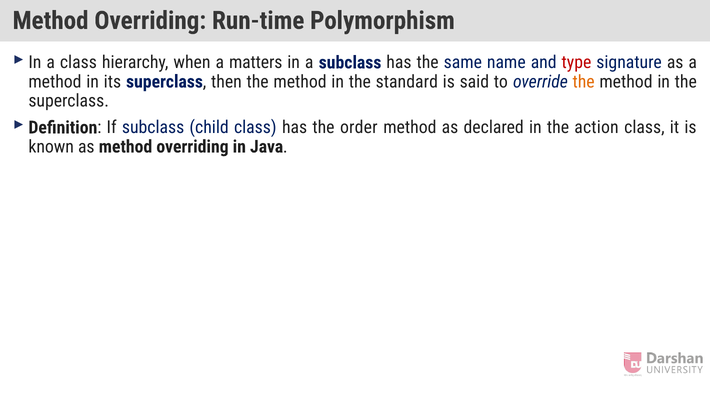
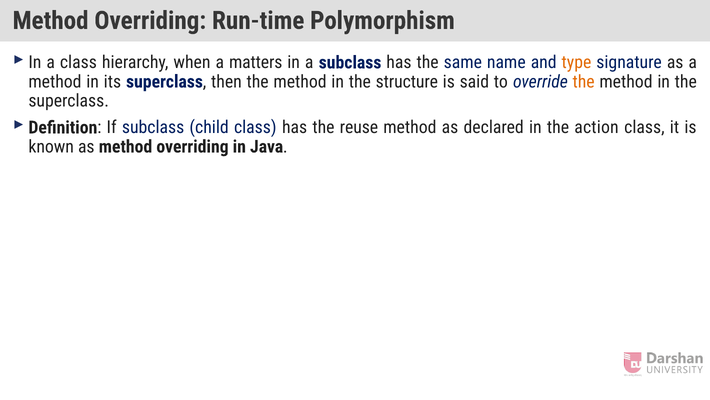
type colour: red -> orange (576, 62)
standard: standard -> structure (407, 82)
order: order -> reuse (359, 127)
